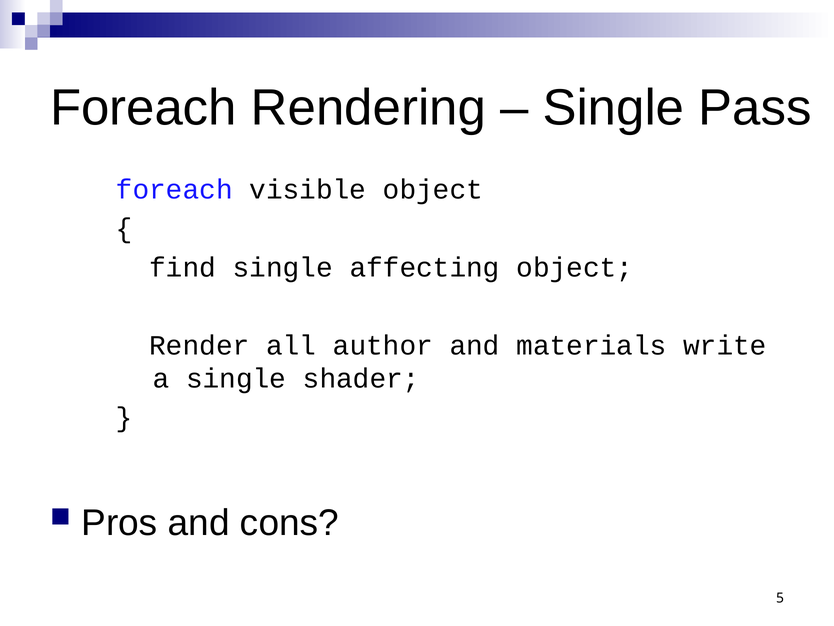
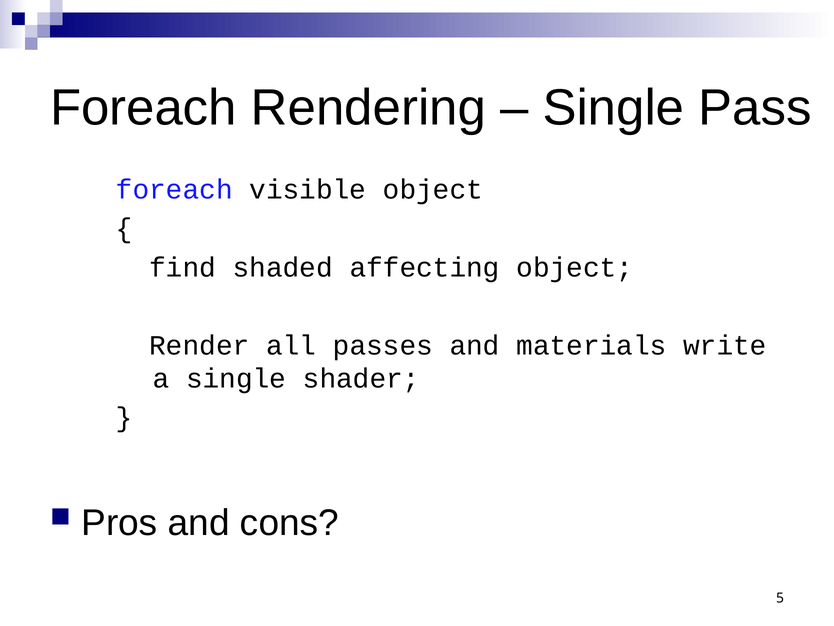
find single: single -> shaded (283, 267)
author: author -> passes (383, 345)
